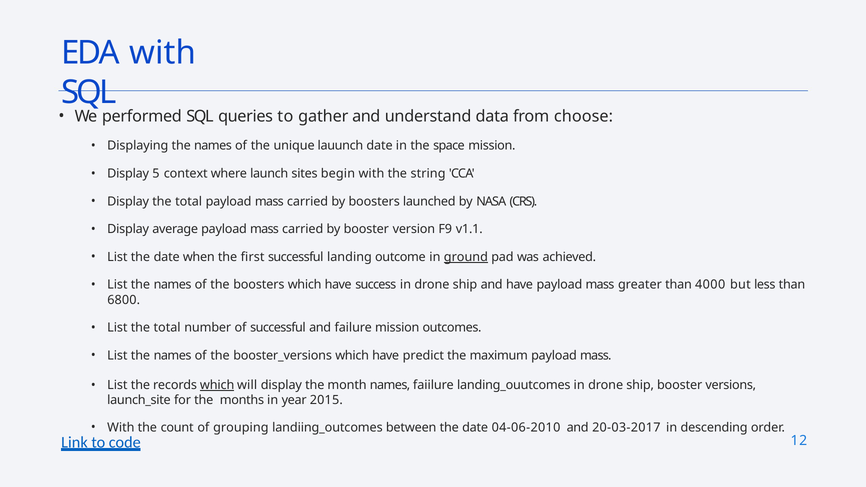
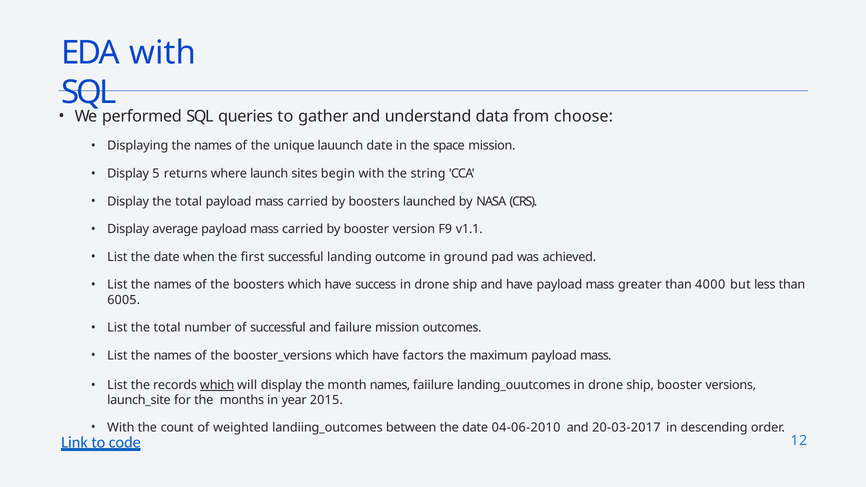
context: context -> returns (186, 174)
ground underline: present -> none (466, 257)
6800: 6800 -> 6005 (124, 300)
predict: predict -> factors (423, 356)
grouping: grouping -> weighted (241, 428)
